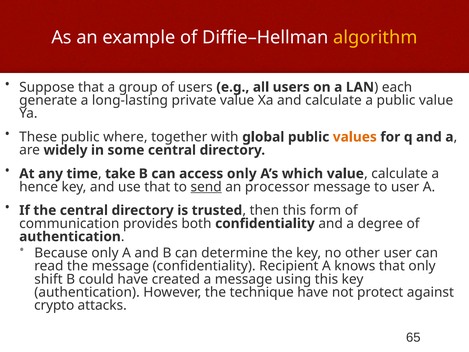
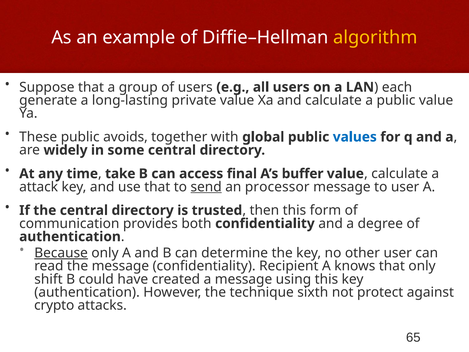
where: where -> avoids (125, 137)
values colour: orange -> blue (355, 137)
access only: only -> final (242, 174)
which: which -> buffer (303, 174)
hence: hence -> attack (39, 187)
Because underline: none -> present (61, 253)
technique have: have -> sixth (313, 292)
